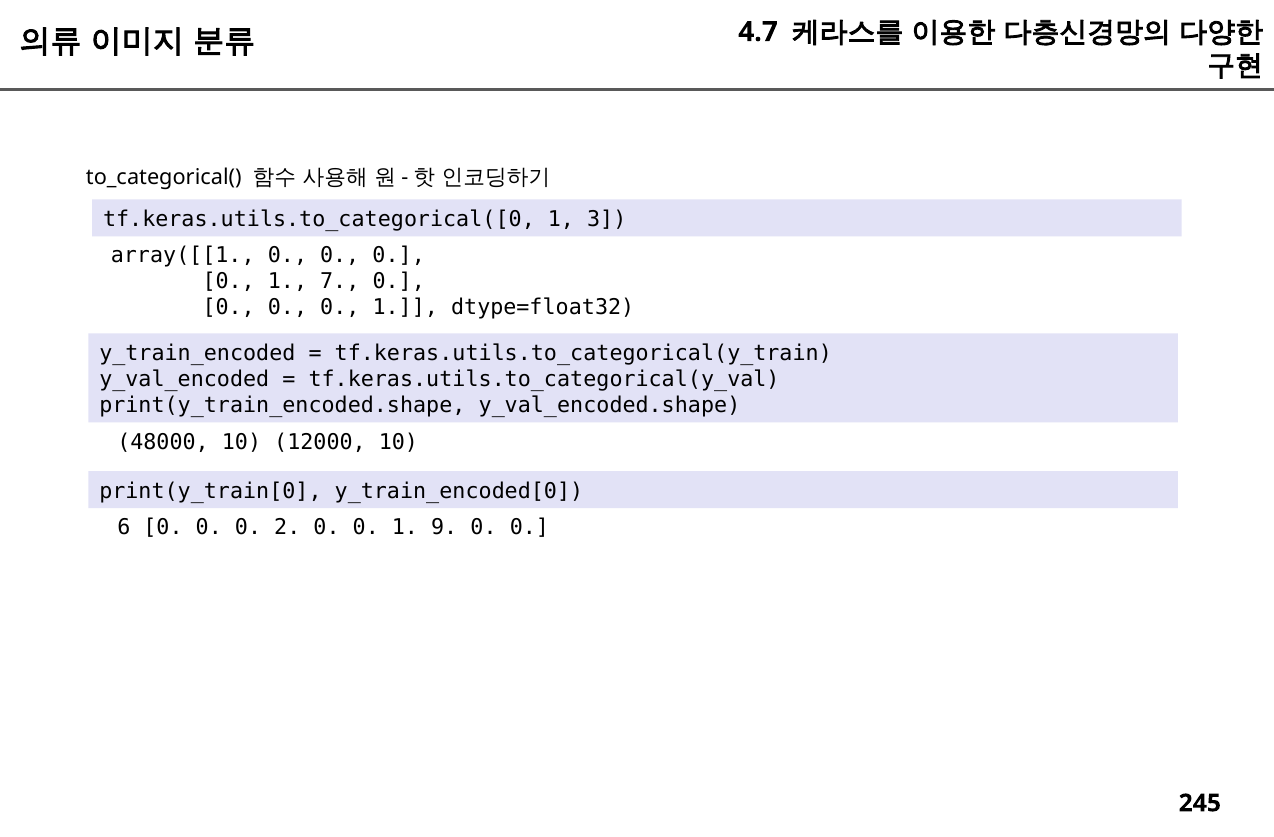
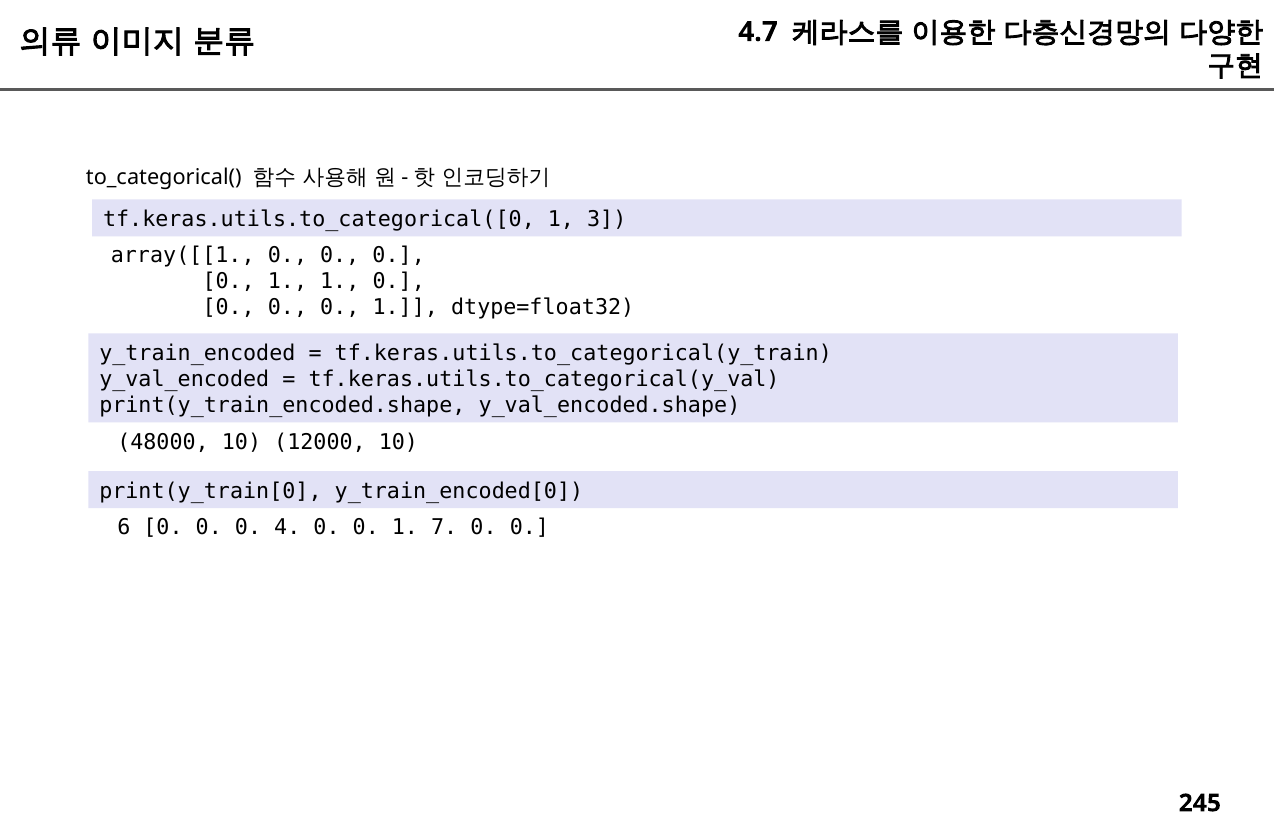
1 7: 7 -> 1 (340, 281)
2: 2 -> 4 (287, 527)
9: 9 -> 7 (444, 527)
